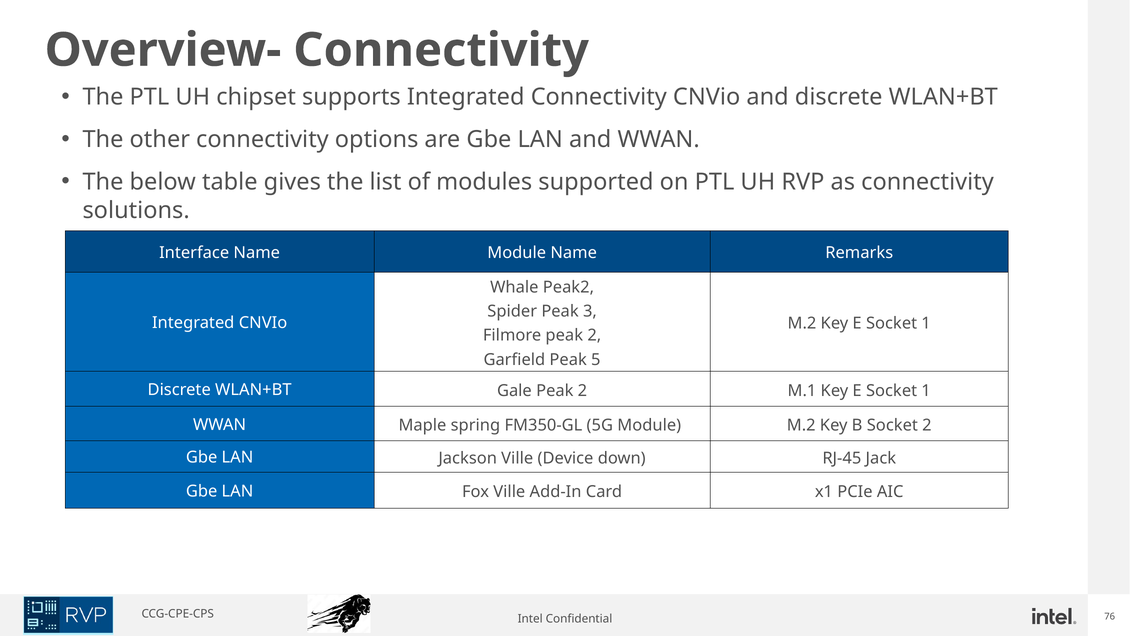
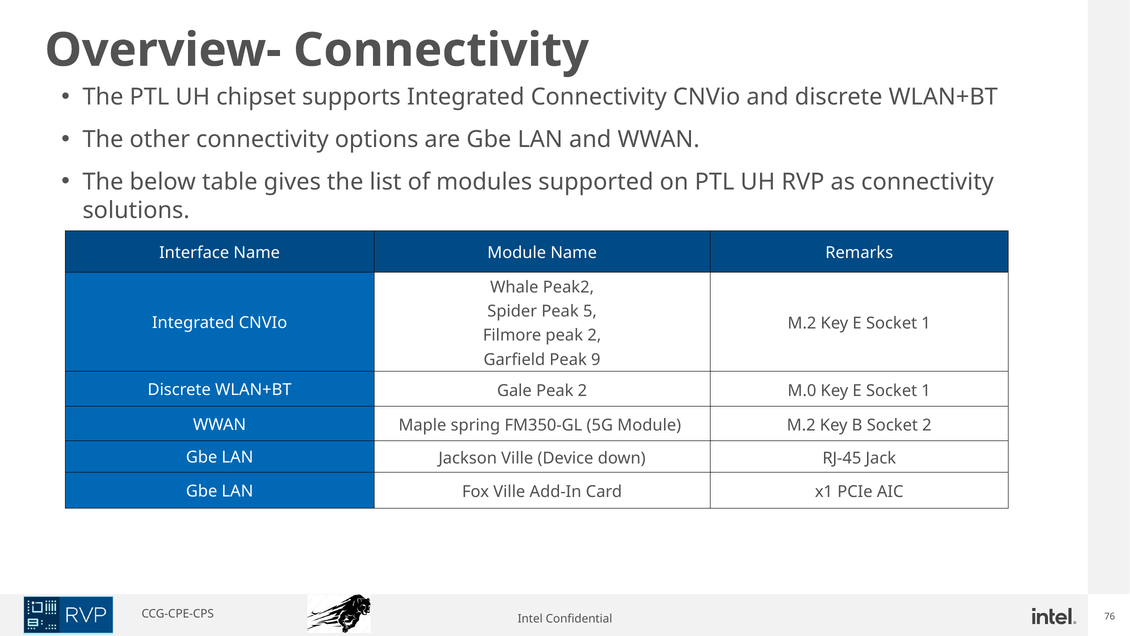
3: 3 -> 5 (590, 311)
5: 5 -> 9 (596, 359)
M.1: M.1 -> M.0 (802, 390)
